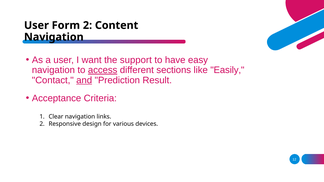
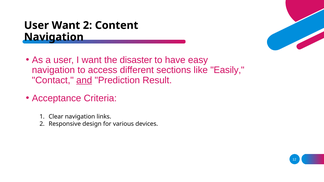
User Form: Form -> Want (66, 25)
support: support -> disaster (136, 60)
access underline: present -> none (103, 70)
